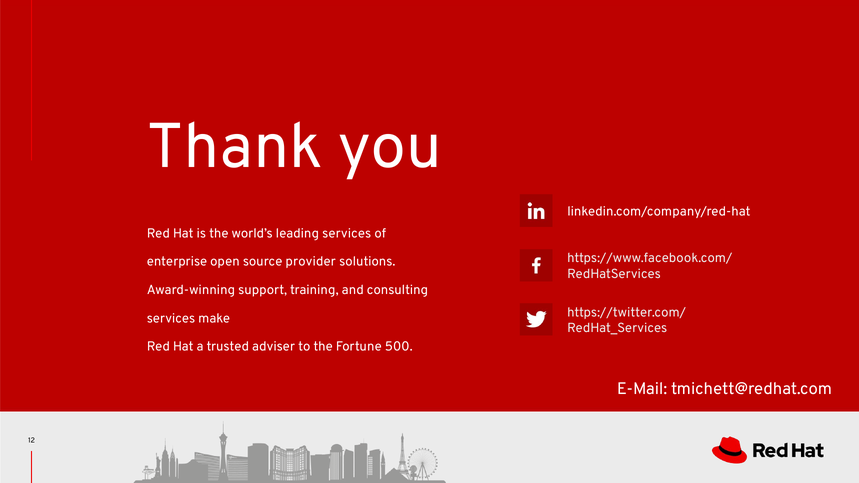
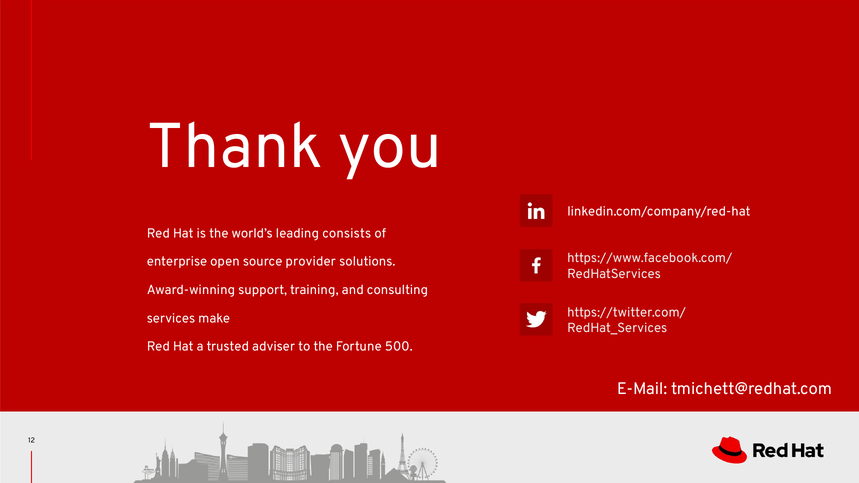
leading services: services -> consists (347, 233)
